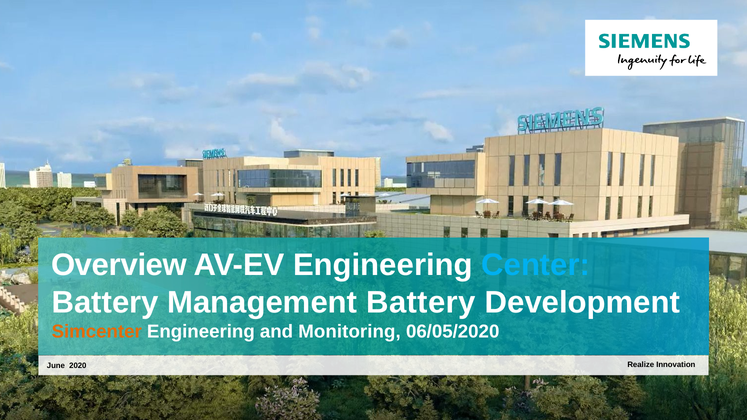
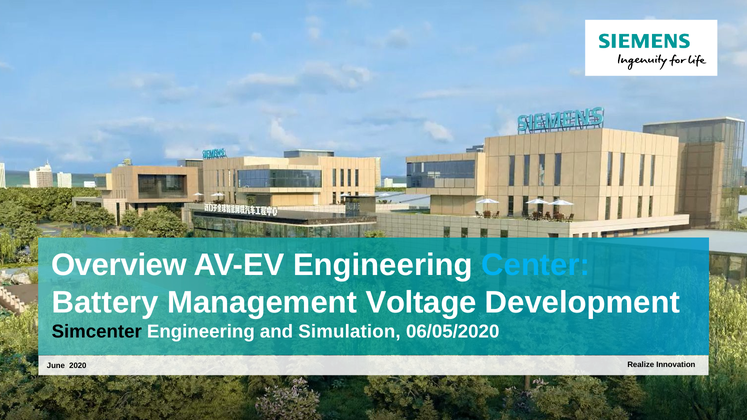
Management Battery: Battery -> Voltage (421, 303)
Simcenter colour: orange -> black (97, 332)
Monitoring: Monitoring -> Simulation (349, 332)
